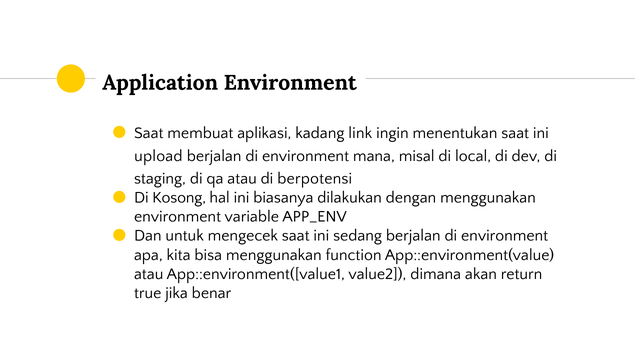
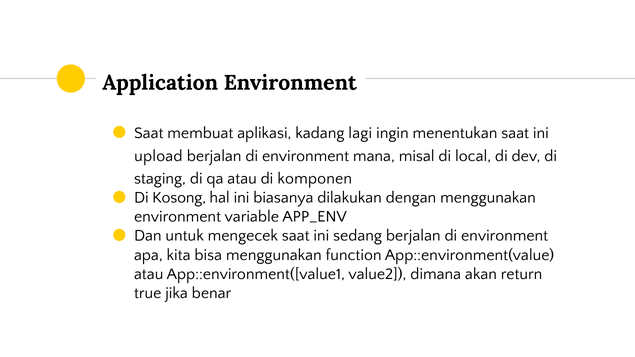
link: link -> lagi (360, 133)
berpotensi: berpotensi -> komponen (315, 179)
